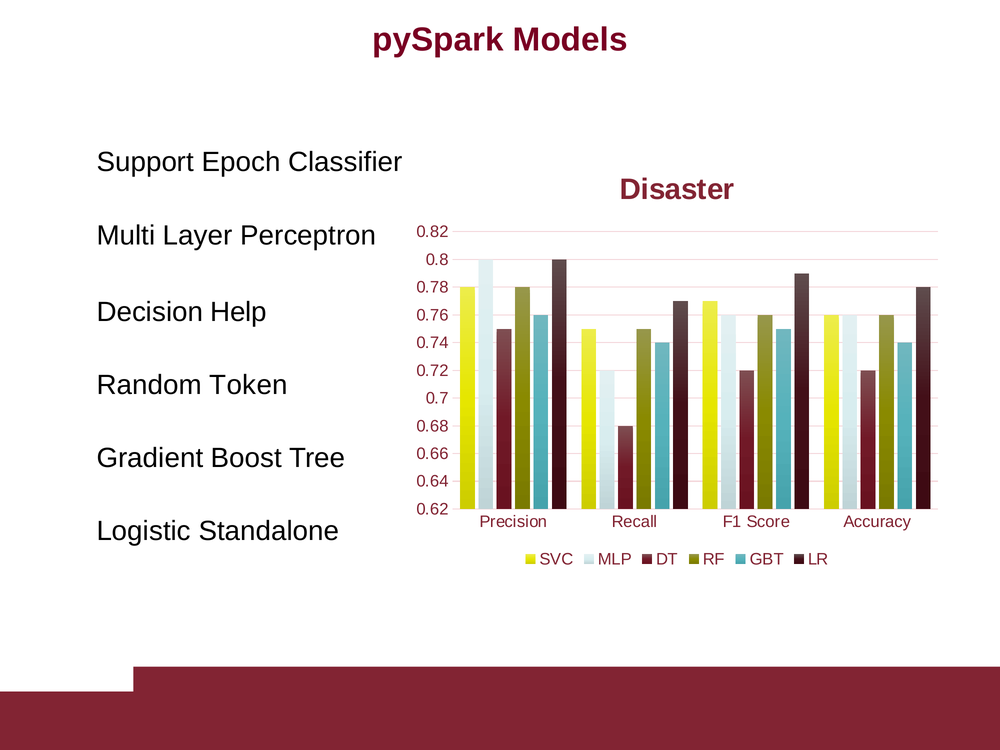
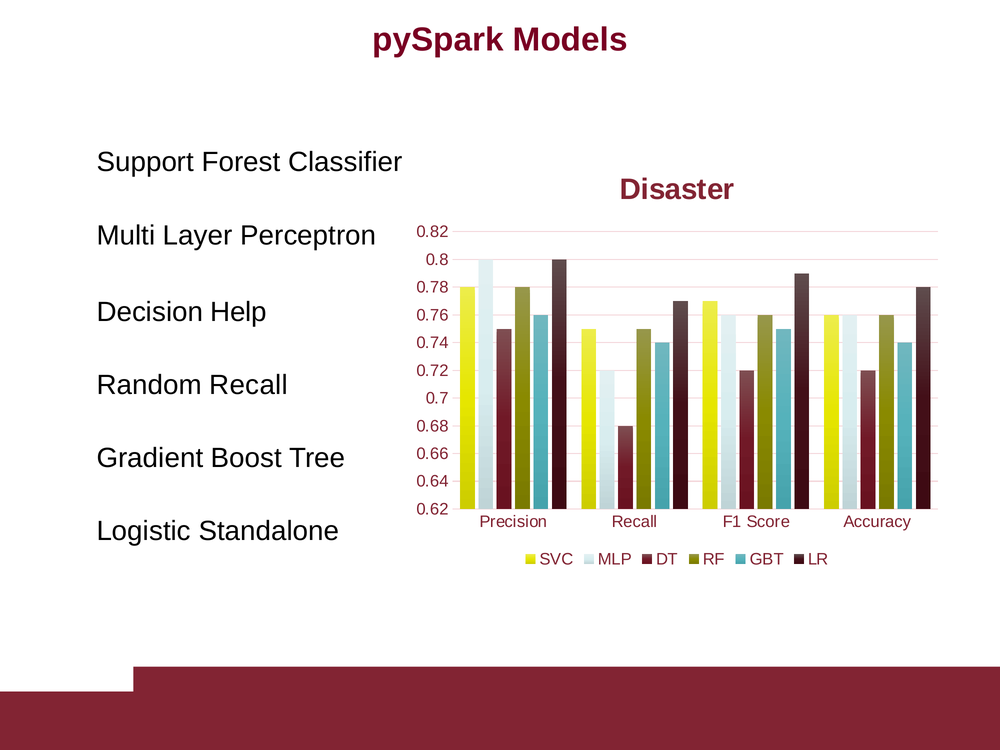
Epoch: Epoch -> Forest (241, 162)
Random Token: Token -> Recall (249, 385)
